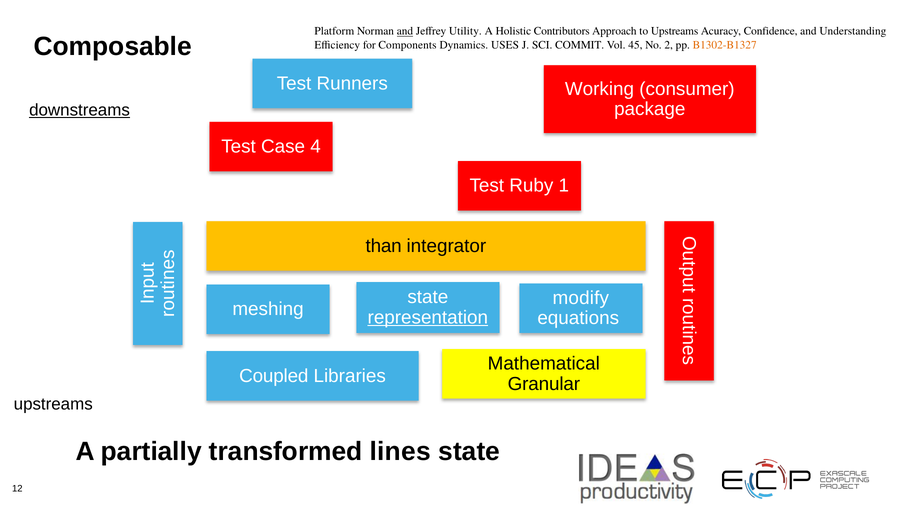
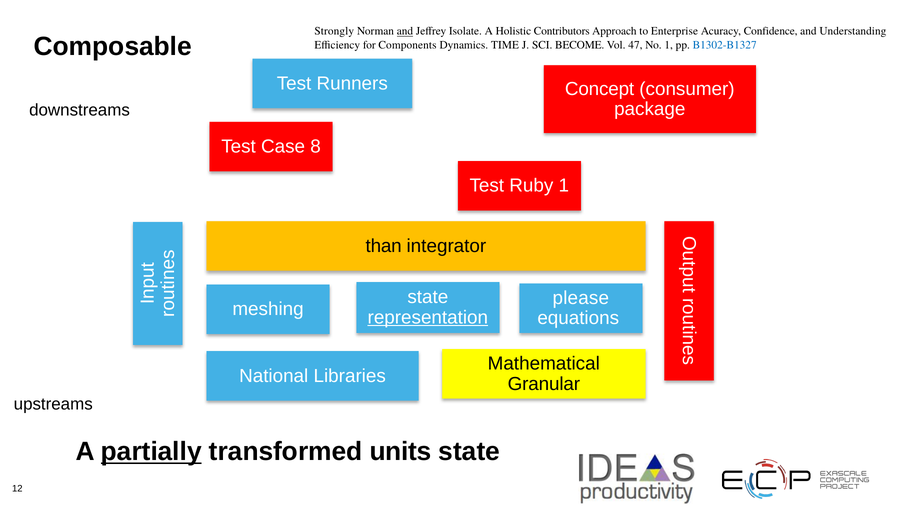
Platform: Platform -> Strongly (334, 31)
Utility: Utility -> Isolate (465, 31)
to Upstreams: Upstreams -> Enterprise (675, 31)
USES: USES -> TIME (505, 45)
COMMIT: COMMIT -> BECOME (580, 45)
45: 45 -> 47 (635, 45)
No 2: 2 -> 1 (669, 45)
B1302-B1327 colour: orange -> blue (725, 45)
Working: Working -> Concept (600, 89)
downstreams underline: present -> none (80, 110)
4: 4 -> 8 (316, 146)
modify: modify -> please (581, 298)
Coupled: Coupled -> National (274, 376)
partially underline: none -> present (151, 451)
lines: lines -> units (401, 451)
